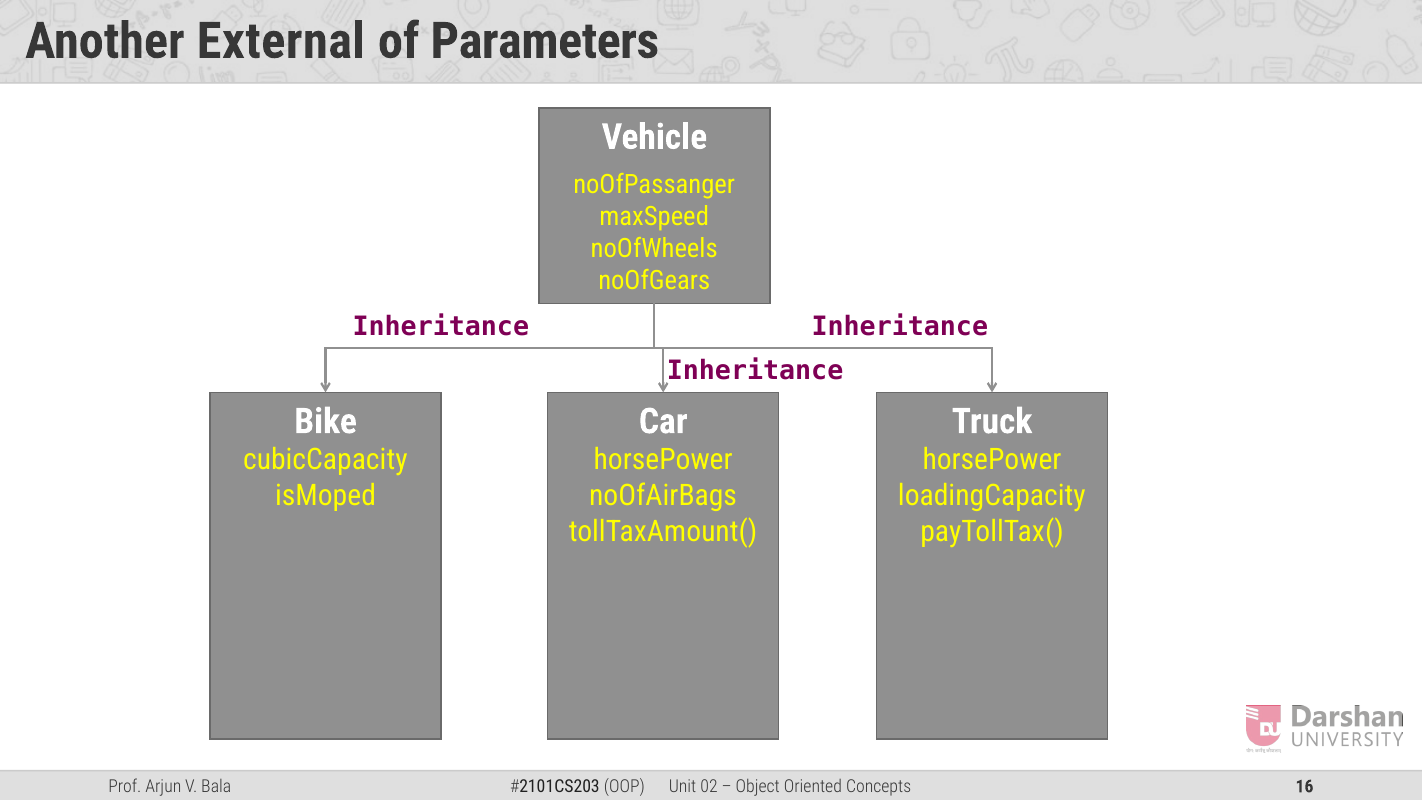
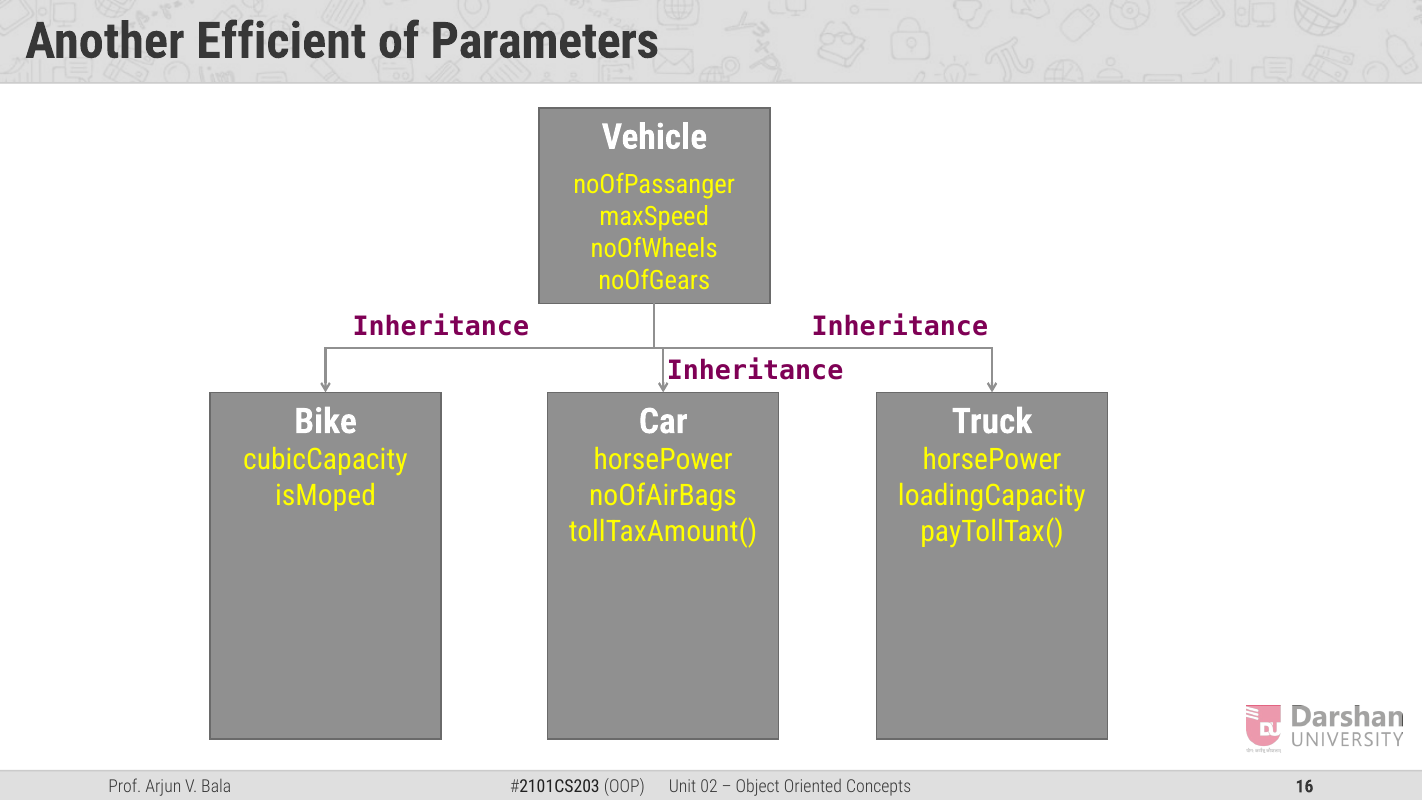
External: External -> Efficient (281, 41)
